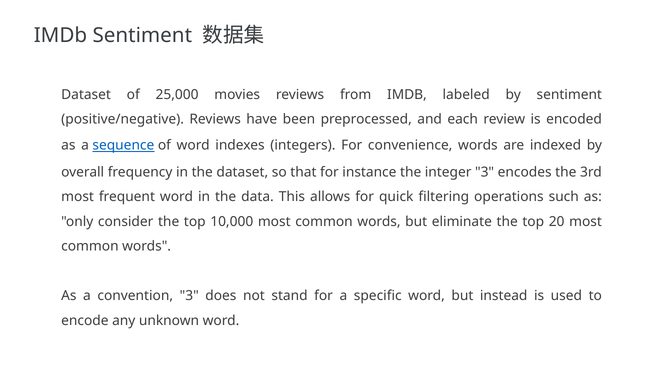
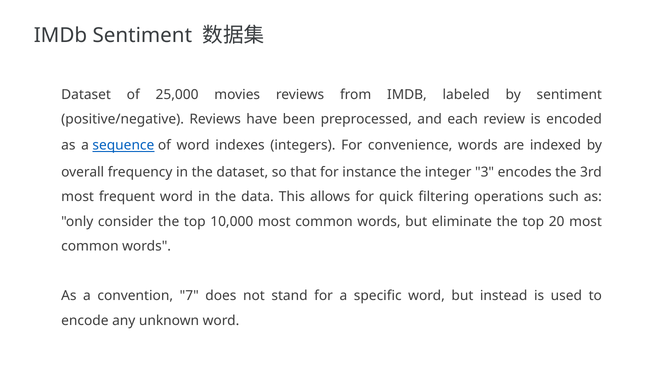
convention 3: 3 -> 7 (189, 296)
